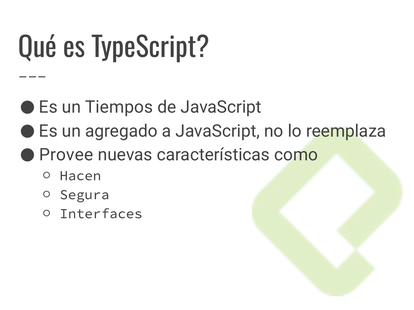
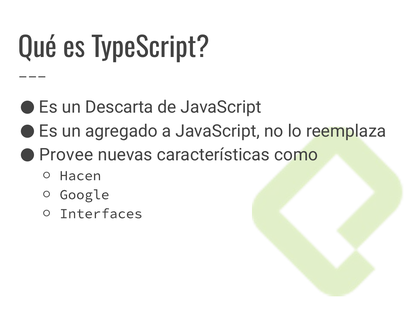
Tiempos: Tiempos -> Descarta (119, 107)
Segura: Segura -> Google (85, 195)
